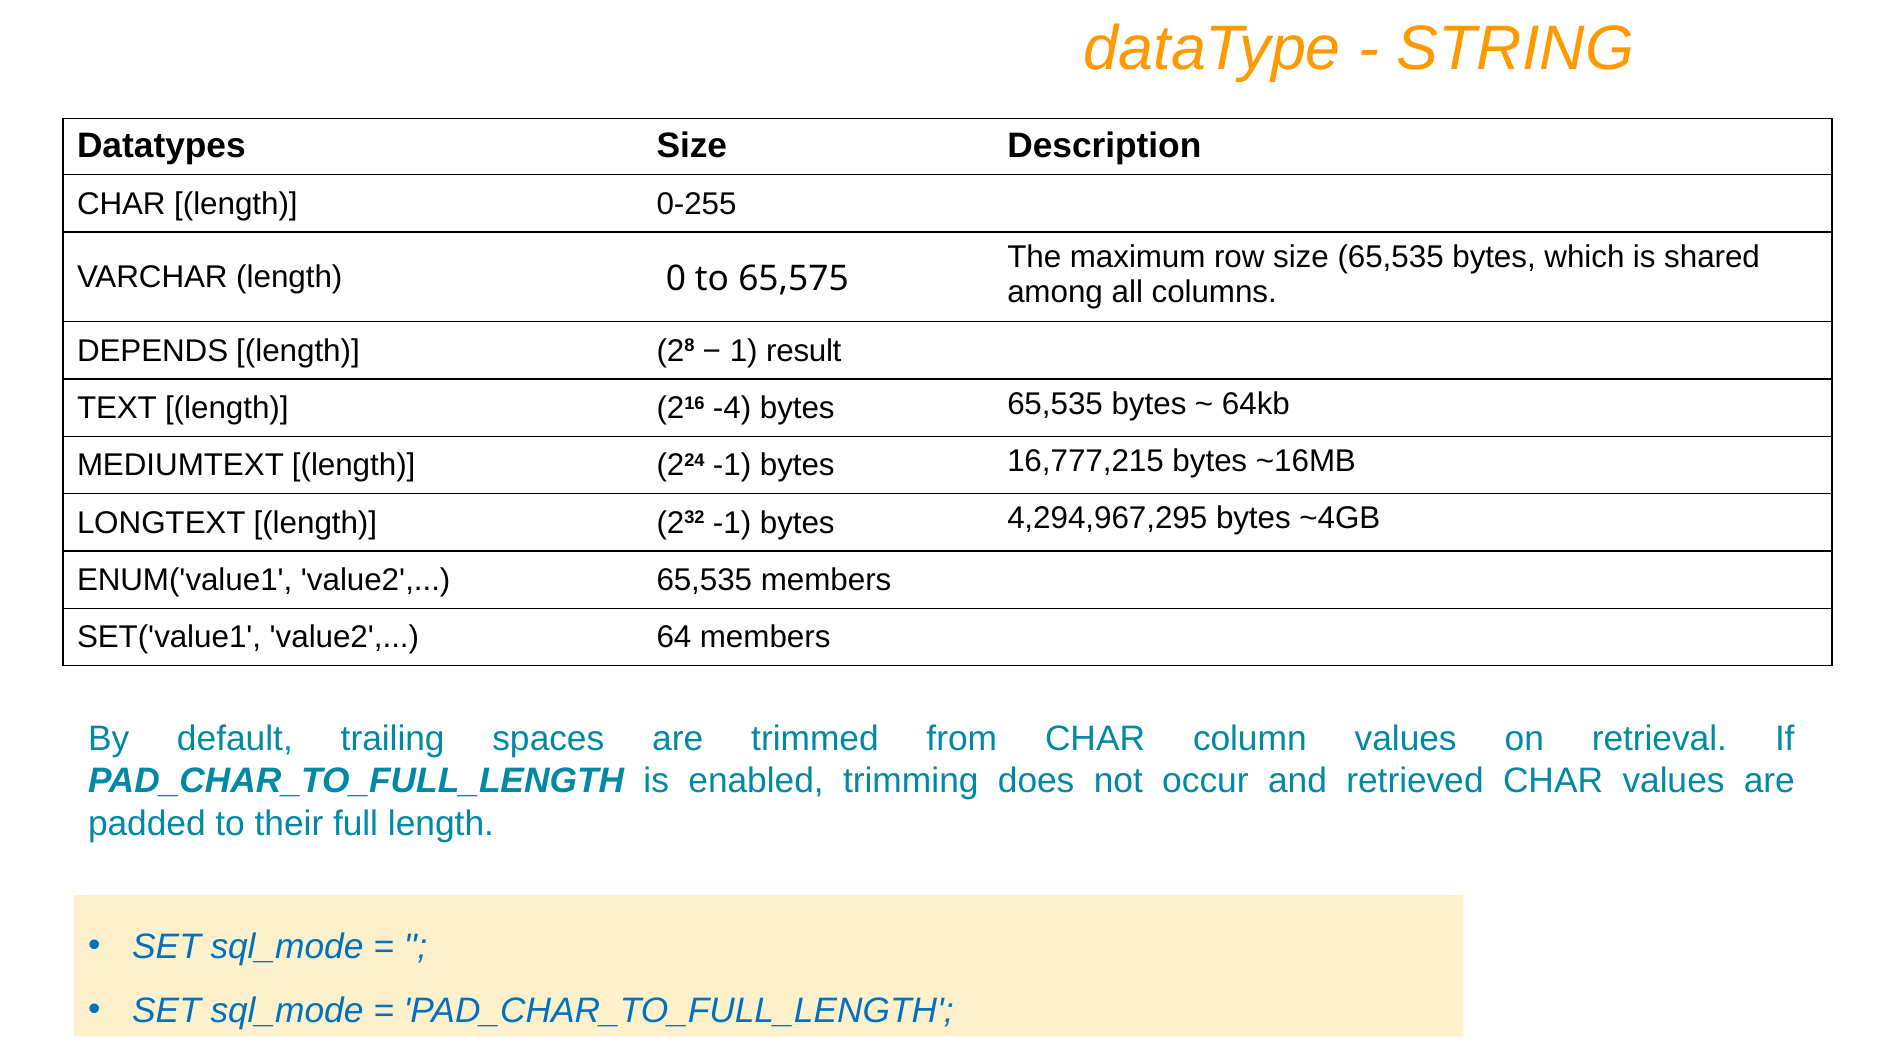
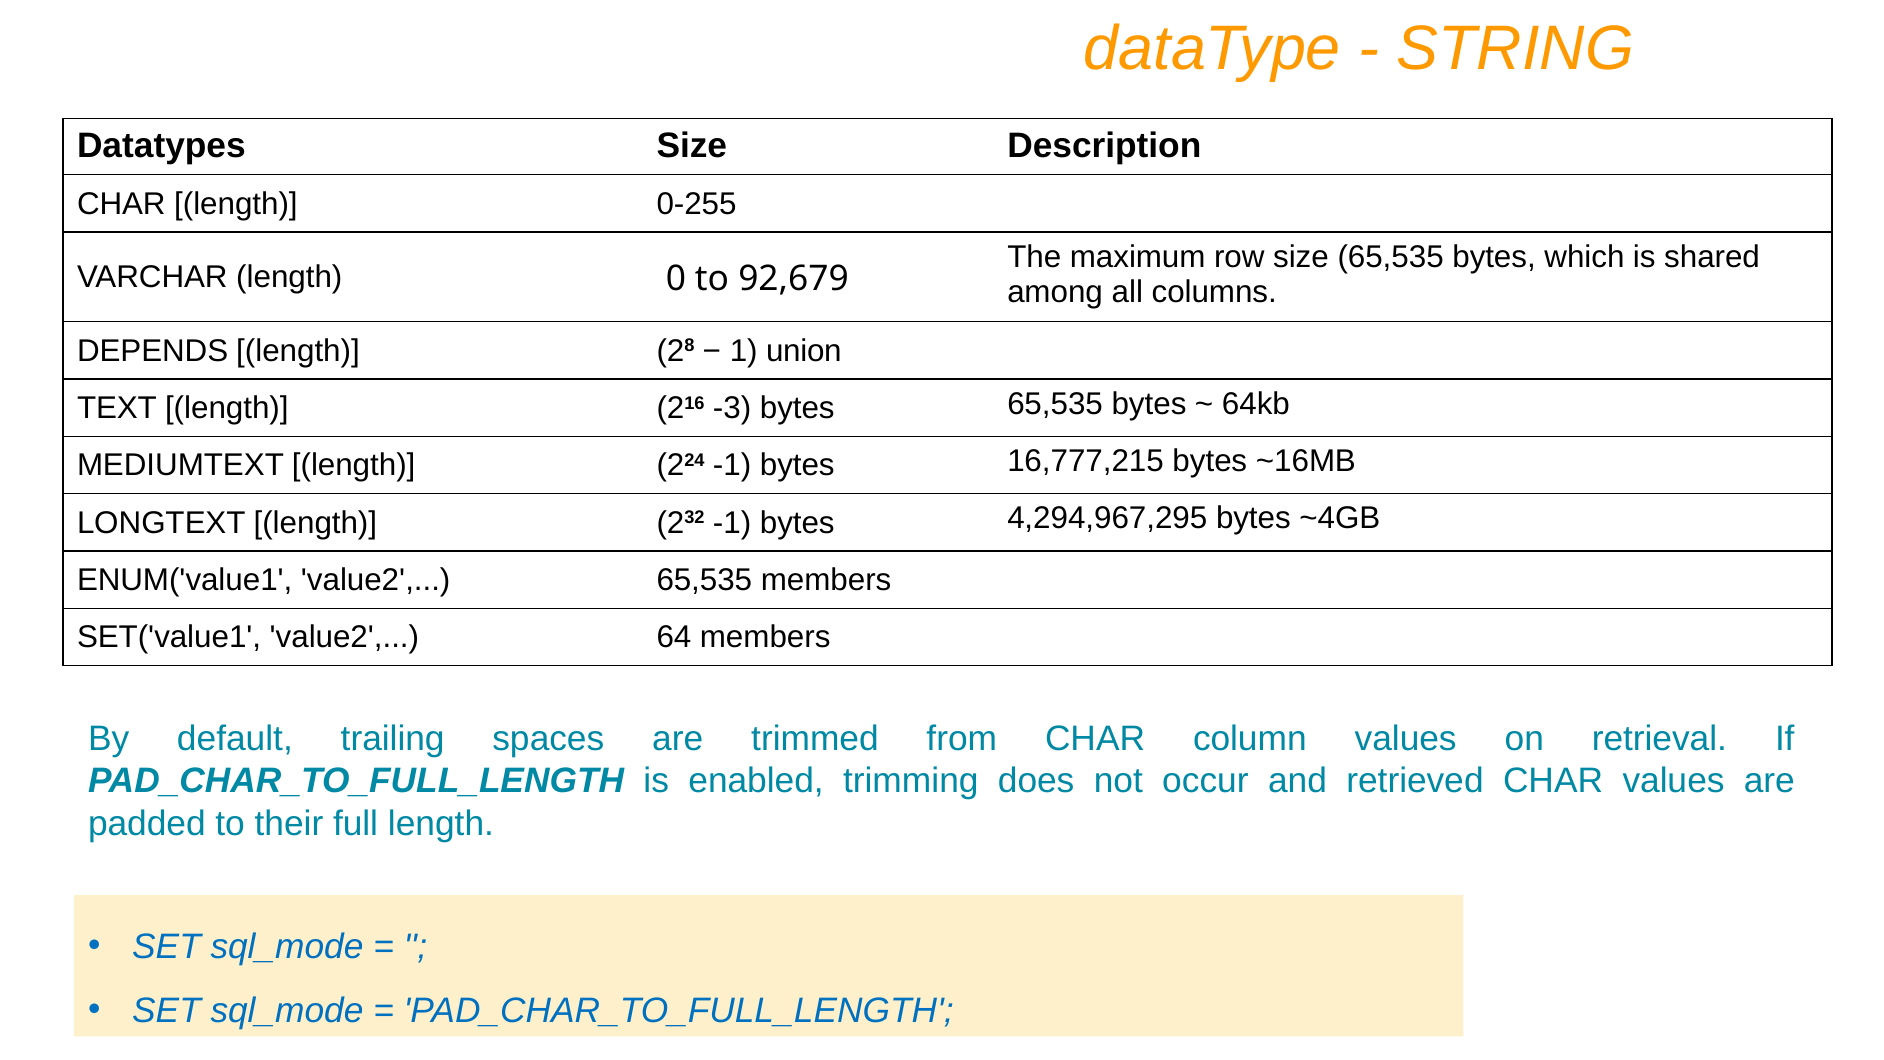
65,575: 65,575 -> 92,679 (794, 279)
result: result -> union (804, 351)
-4: -4 -> -3 (732, 408)
